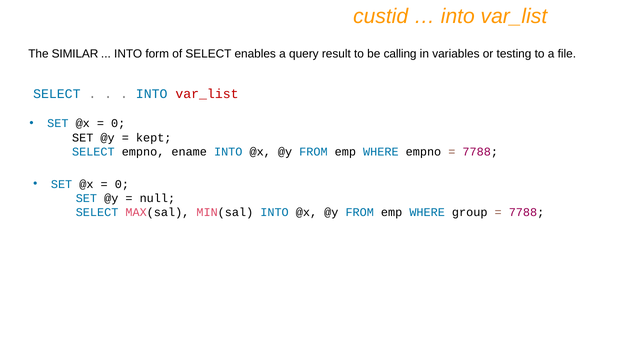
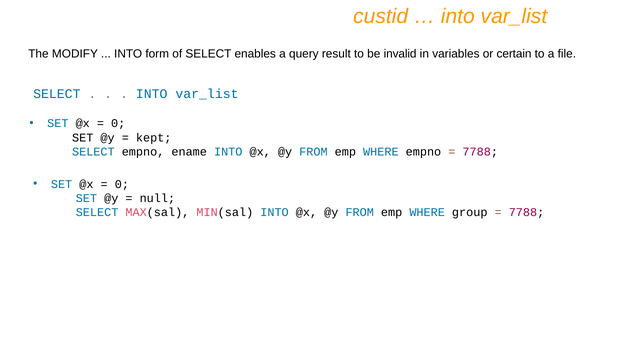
SIMILAR: SIMILAR -> MODIFY (75, 54)
calling: calling -> invalid (400, 54)
testing: testing -> certain (514, 54)
var_list colour: red -> blue (207, 94)
